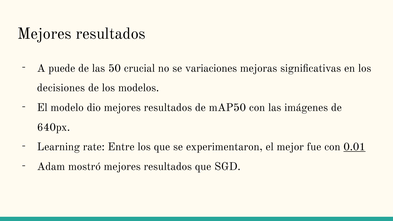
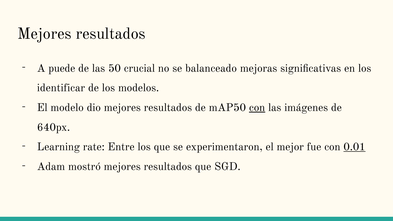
variaciones: variaciones -> balanceado (211, 68)
decisiones: decisiones -> identificar (61, 88)
con underline: none -> present (257, 108)
